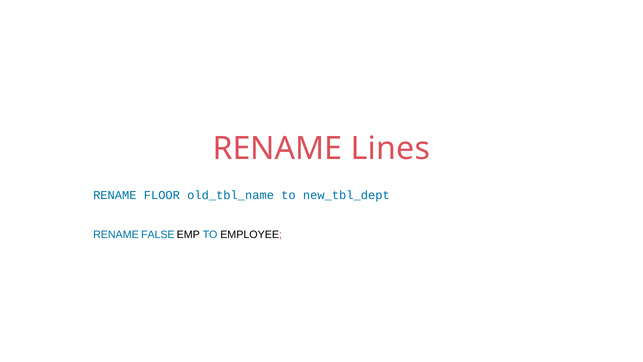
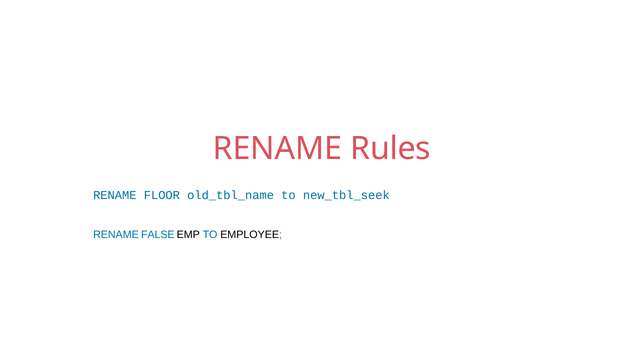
Lines: Lines -> Rules (391, 148)
new_tbl_dept: new_tbl_dept -> new_tbl_seek (346, 195)
